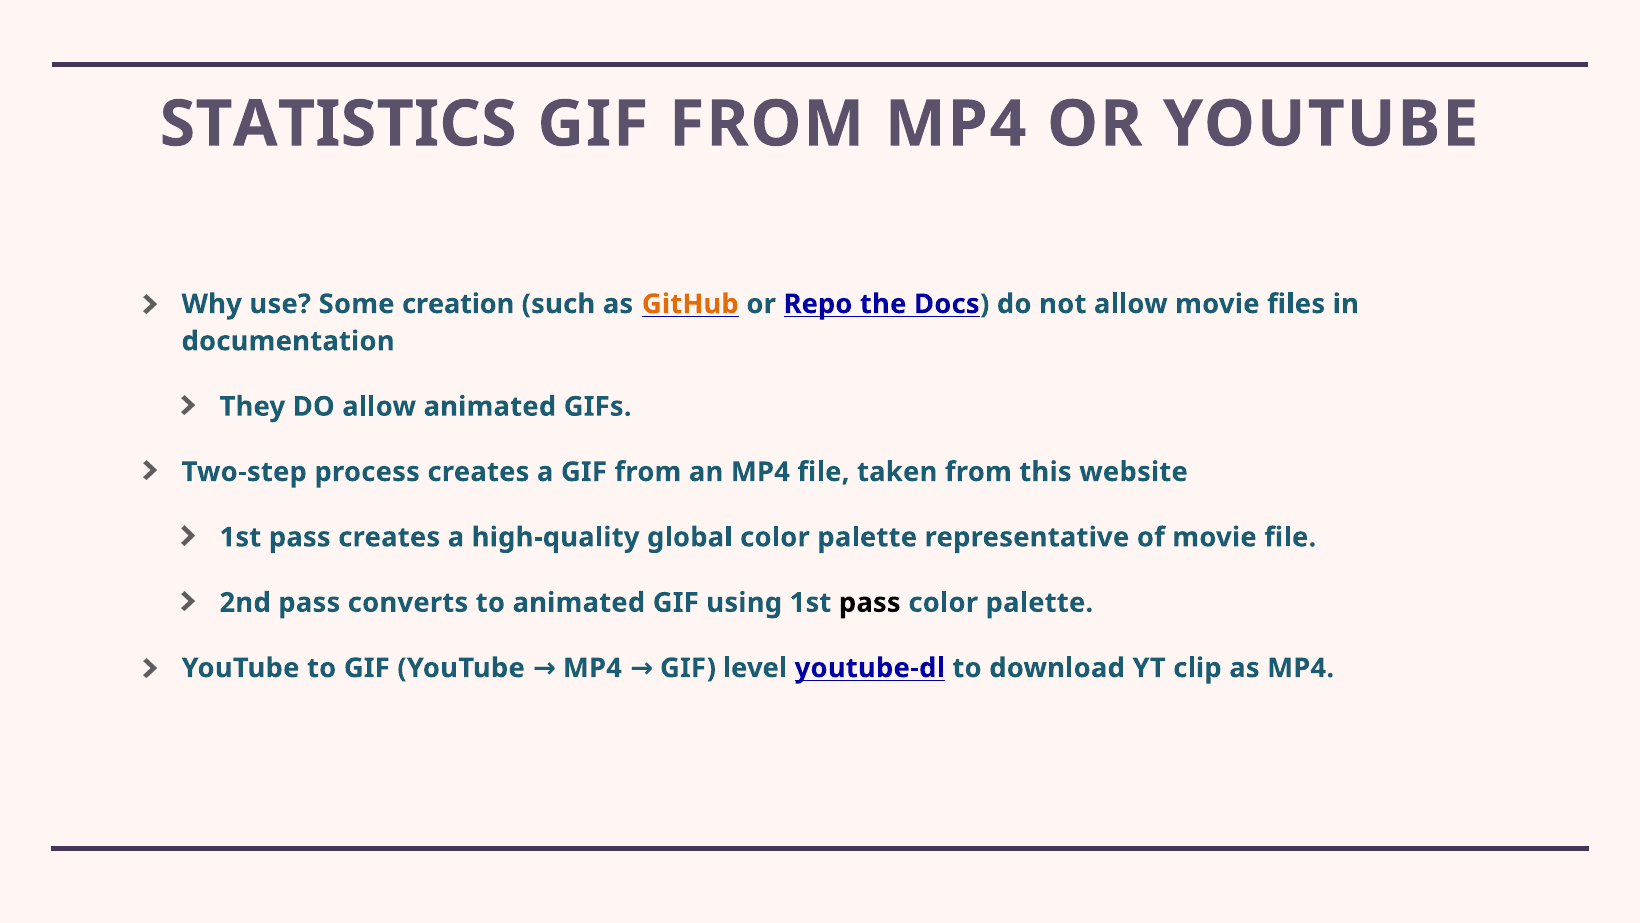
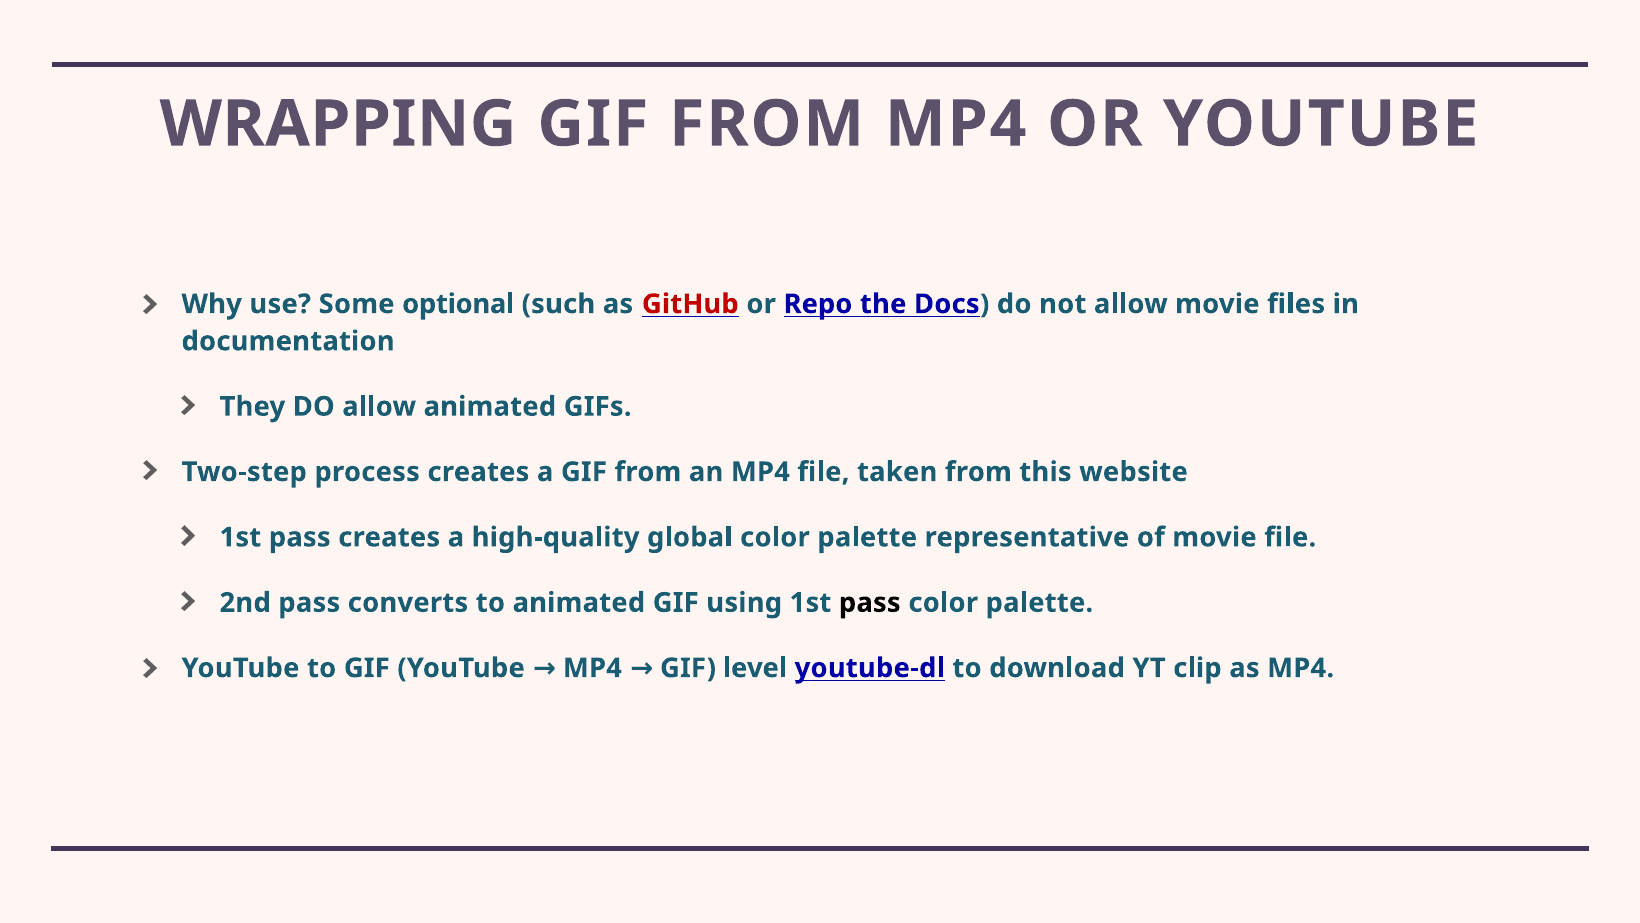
STATISTICS: STATISTICS -> WRAPPING (338, 124)
creation: creation -> optional (458, 304)
GitHub colour: orange -> red (690, 304)
